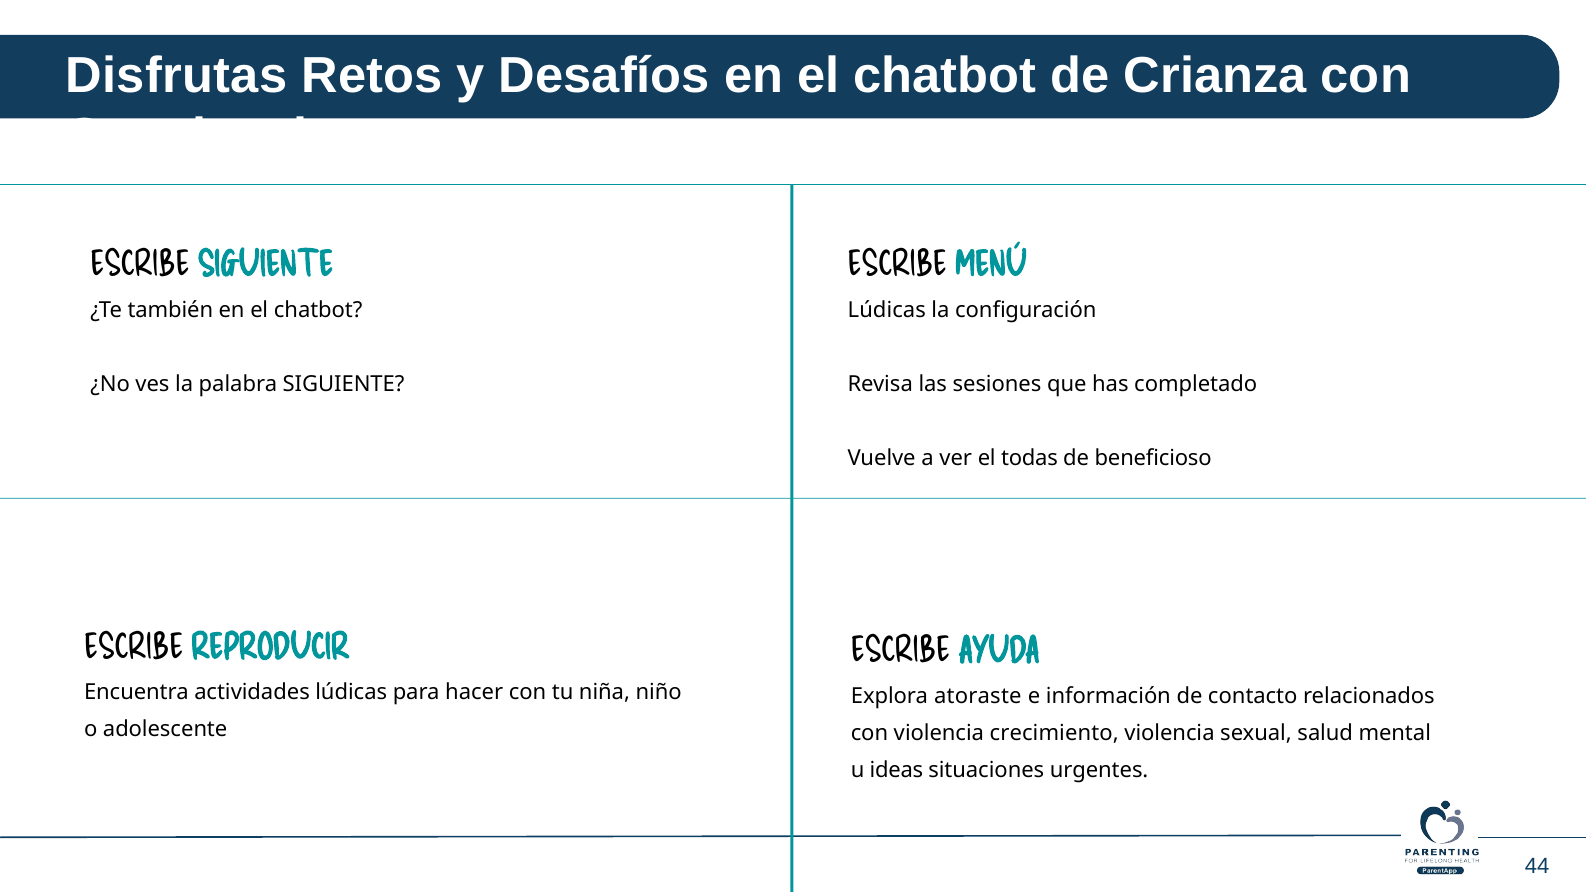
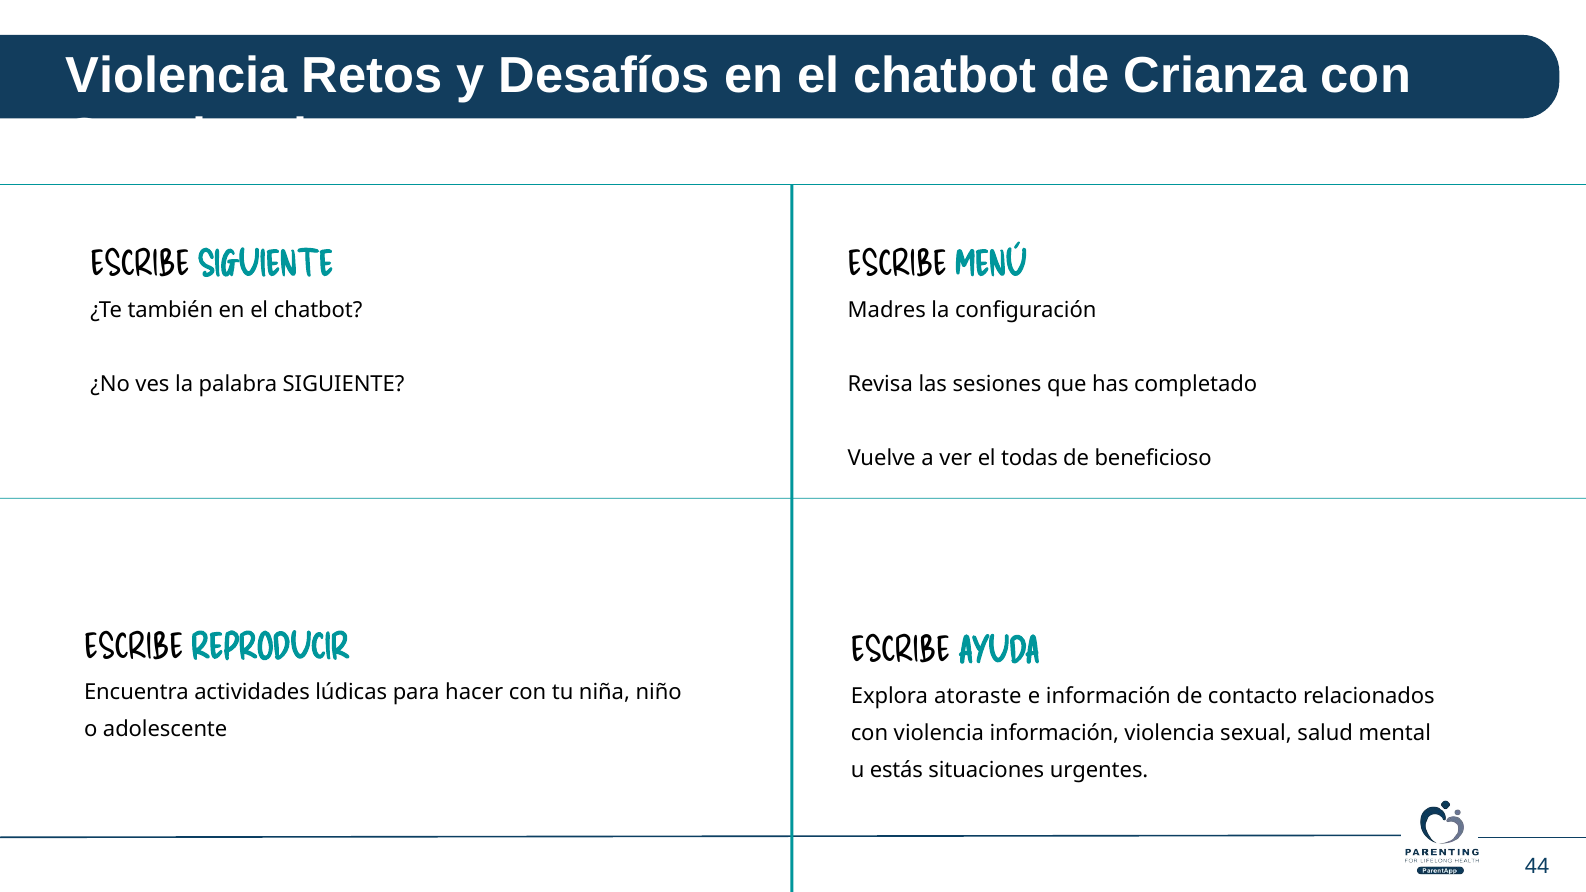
Disfrutas: Disfrutas -> Violencia (177, 76)
Lúdicas: Lúdicas -> Madres (887, 310)
violencia crecimiento: crecimiento -> información (1054, 733)
ideas: ideas -> estás (896, 770)
